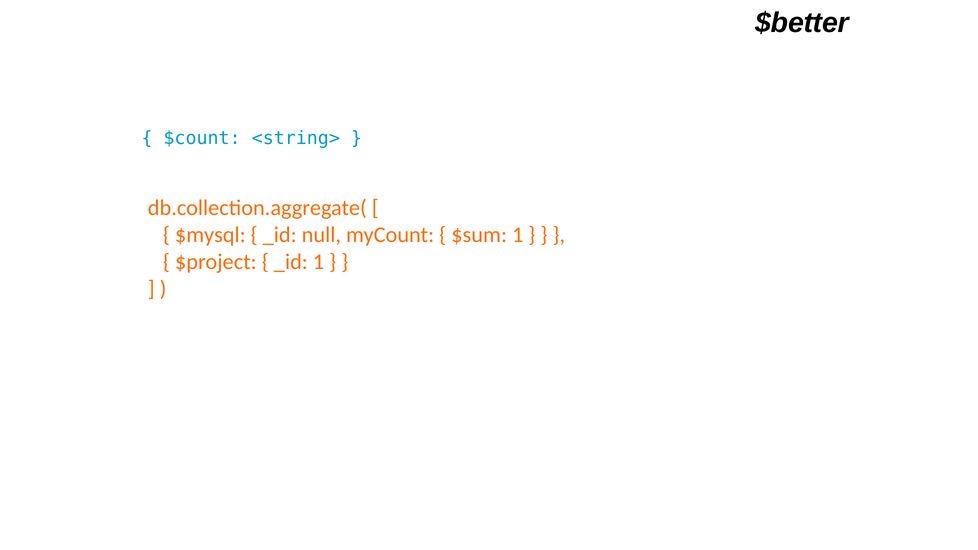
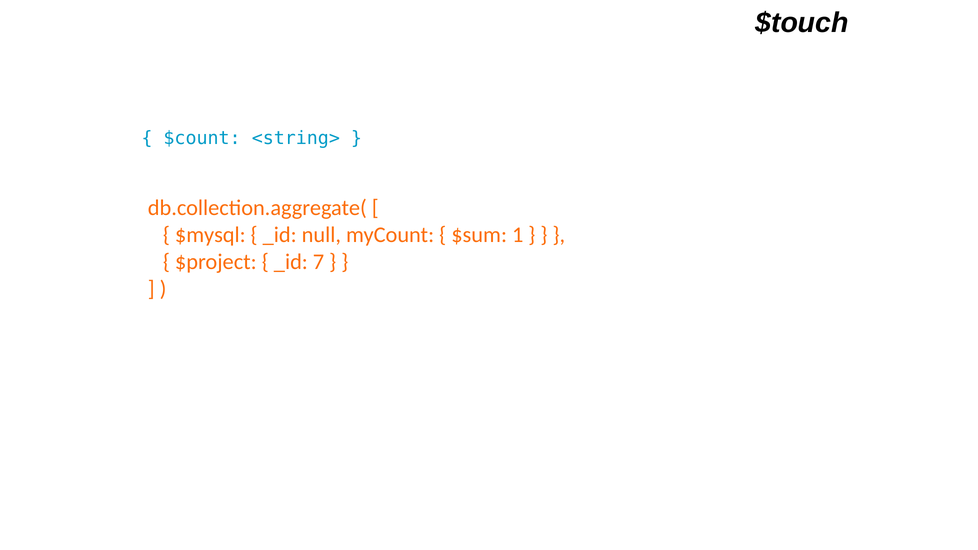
$better: $better -> $touch (802, 23)
_id 1: 1 -> 7 (319, 262)
